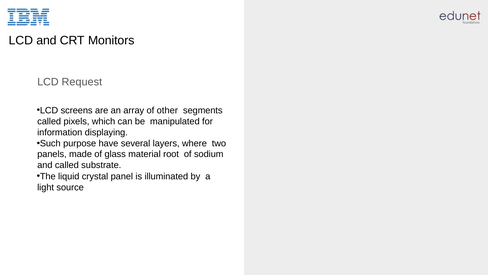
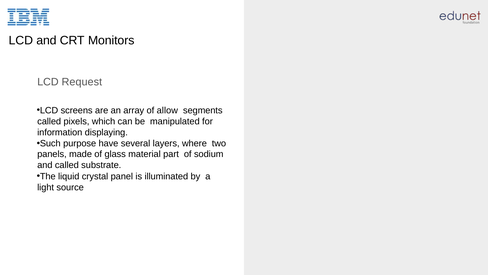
other: other -> allow (167, 110)
root: root -> part (171, 154)
